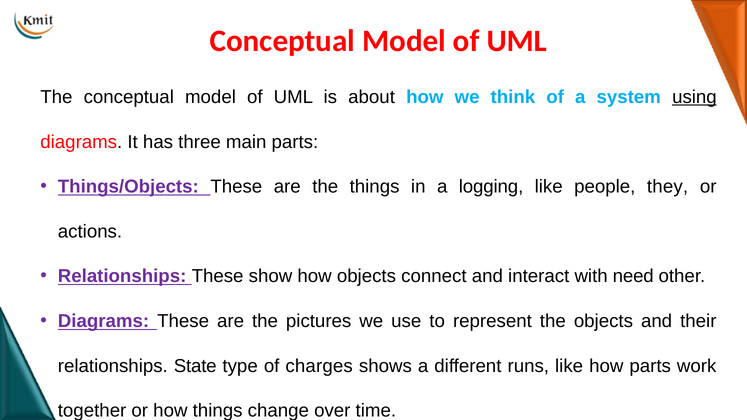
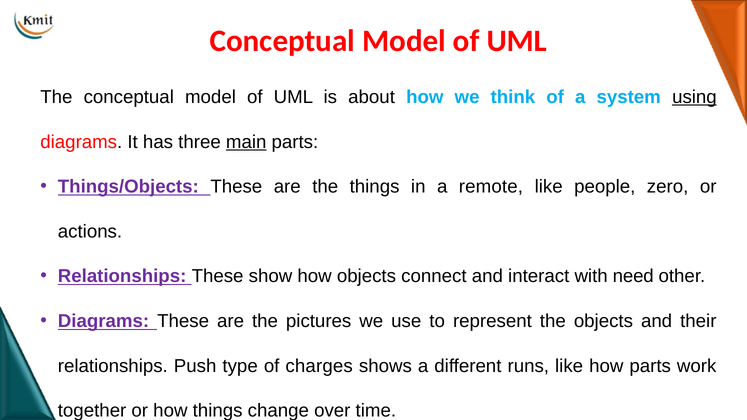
main underline: none -> present (246, 142)
logging: logging -> remote (491, 187)
they: they -> zero (668, 187)
State: State -> Push (195, 366)
